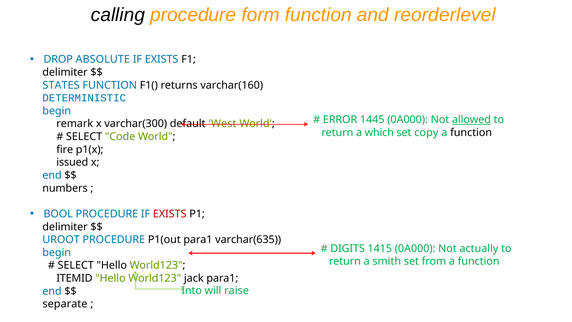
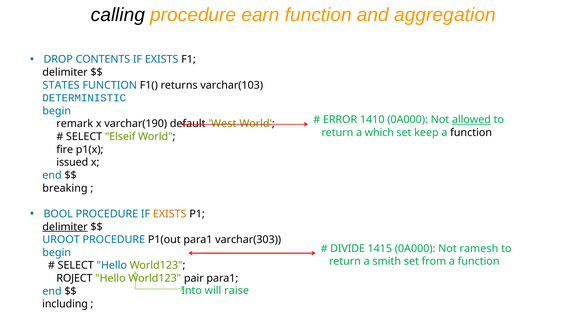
form: form -> earn (261, 15)
reorderlevel: reorderlevel -> aggregation (445, 15)
ABSOLUTE: ABSOLUTE -> CONTENTS (103, 59)
varchar(160: varchar(160 -> varchar(103 (232, 85)
1445: 1445 -> 1410 (372, 120)
varchar(300: varchar(300 -> varchar(190 (136, 124)
copy: copy -> keep (426, 132)
Code: Code -> Elseif (120, 137)
numbers: numbers -> breaking (65, 188)
EXISTS colour: red -> orange (170, 214)
delimiter underline: none -> present (65, 227)
varchar(635: varchar(635 -> varchar(303 (248, 240)
DIGITS: DIGITS -> DIVIDE (348, 248)
actually: actually -> ramesh (479, 248)
Hello colour: black -> blue (112, 265)
ITEMID: ITEMID -> ROJECT (74, 278)
jack: jack -> pair (194, 278)
separate: separate -> including (65, 304)
